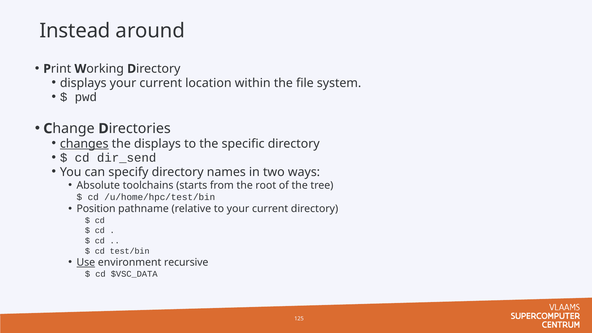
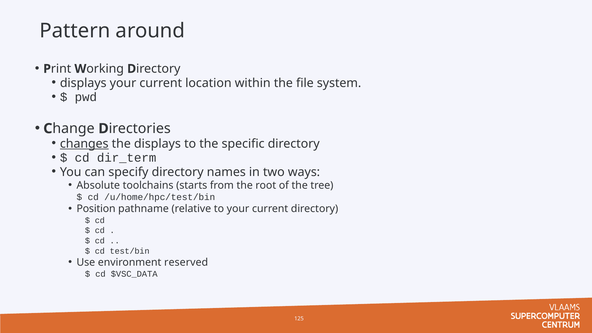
Instead: Instead -> Pattern (75, 31)
dir_send: dir_send -> dir_term (127, 158)
Use underline: present -> none (86, 262)
recursive: recursive -> reserved (186, 262)
